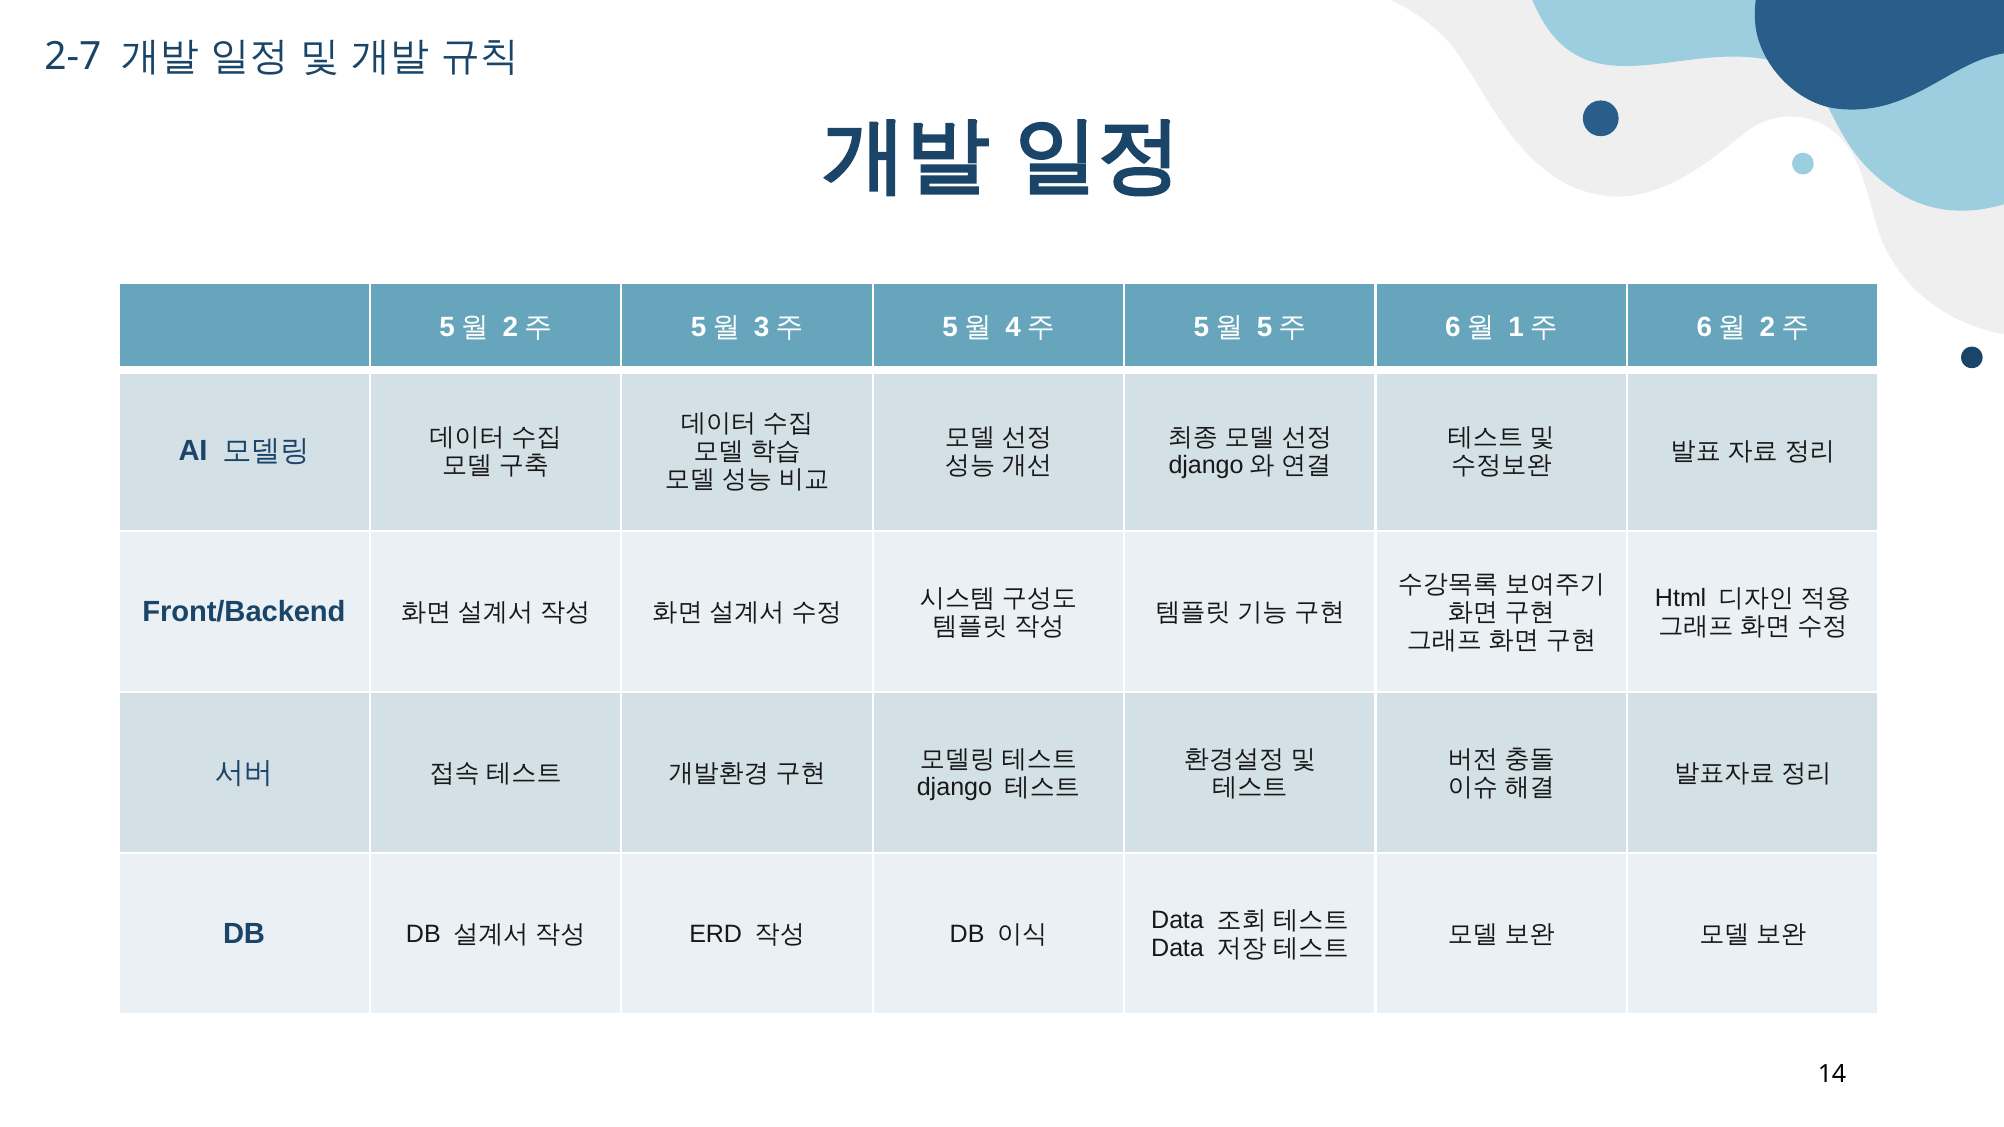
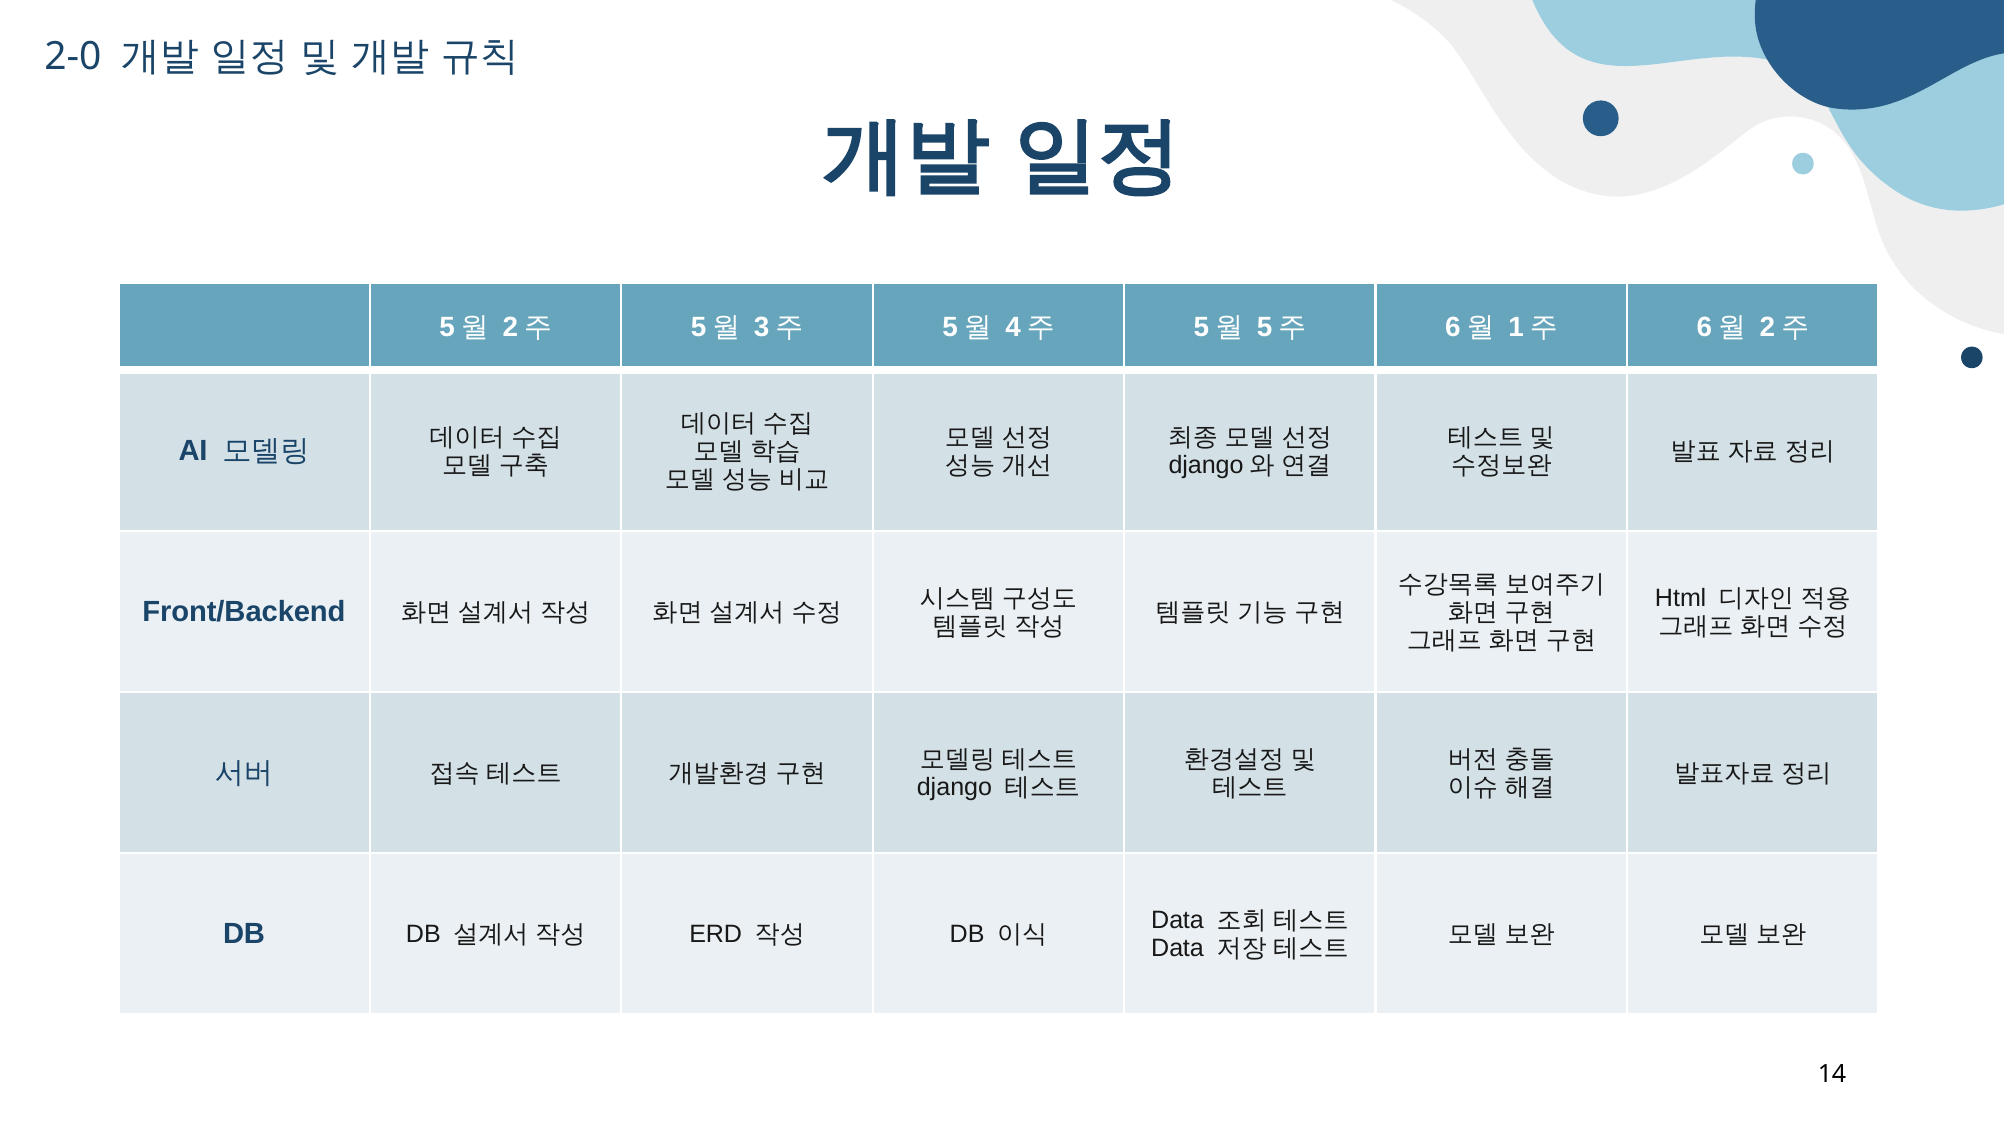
2-7: 2-7 -> 2-0 (73, 56)
